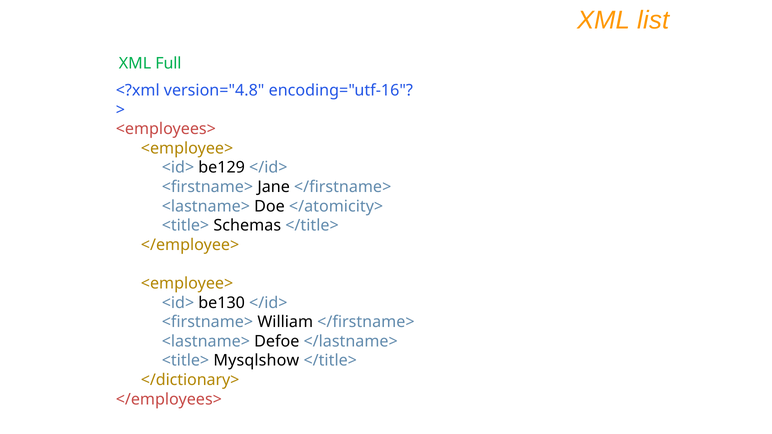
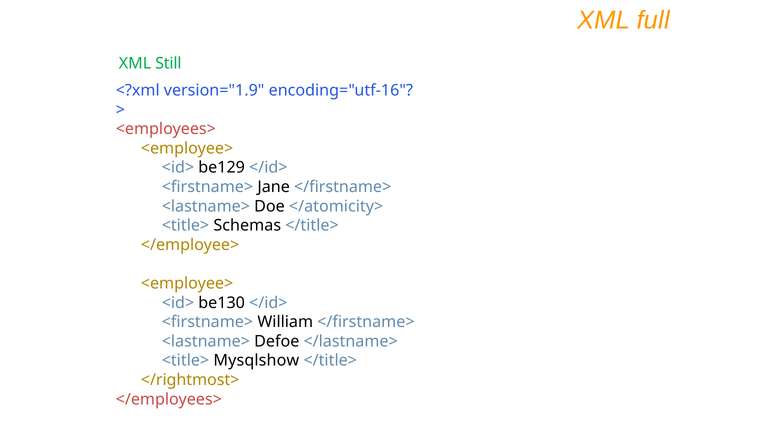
list: list -> full (653, 20)
Full: Full -> Still (168, 63)
version="4.8: version="4.8 -> version="1.9 (214, 91)
</dictionary>: </dictionary> -> </rightmost> (190, 380)
